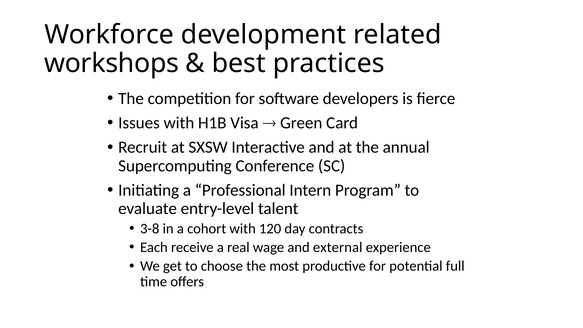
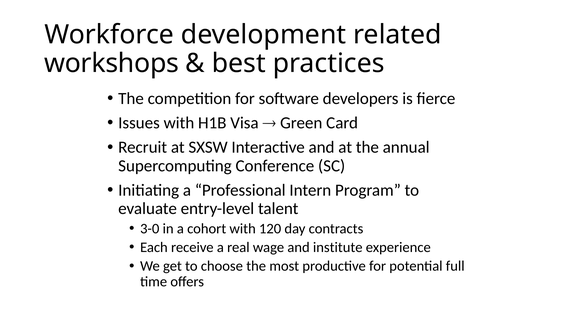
3-8: 3-8 -> 3-0 (150, 229)
external: external -> institute (338, 247)
